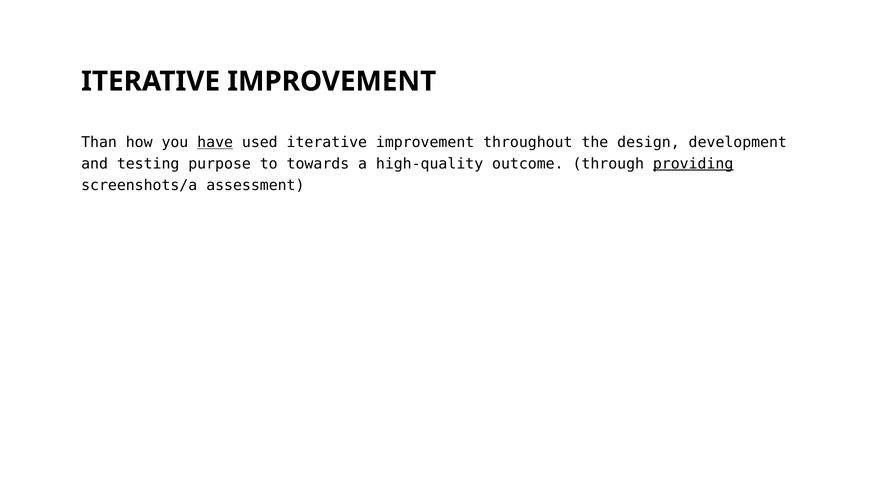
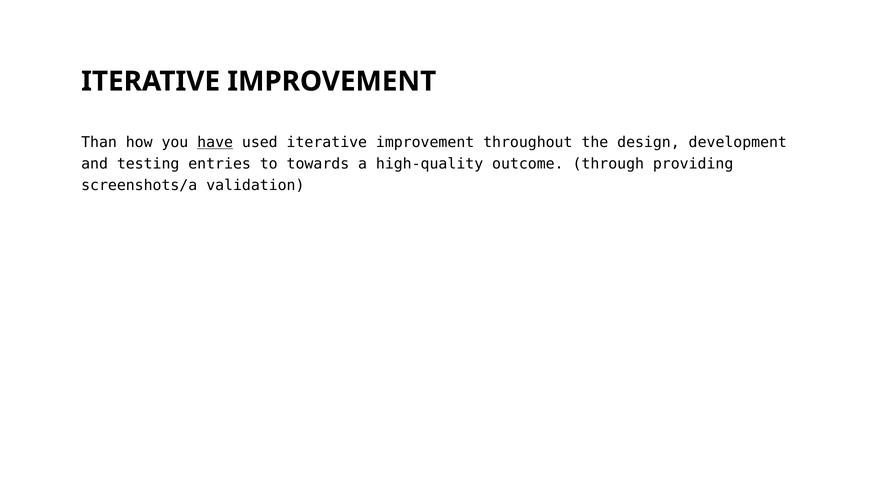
purpose: purpose -> entries (220, 164)
providing underline: present -> none (693, 164)
assessment: assessment -> validation (255, 185)
